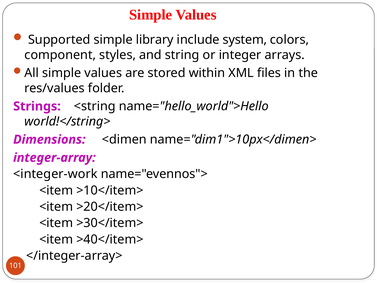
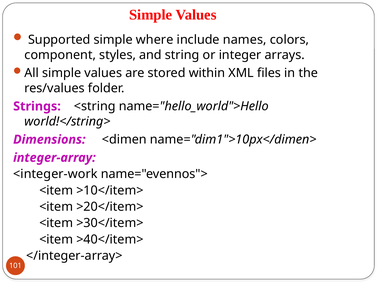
library: library -> where (155, 40)
system: system -> names (245, 40)
